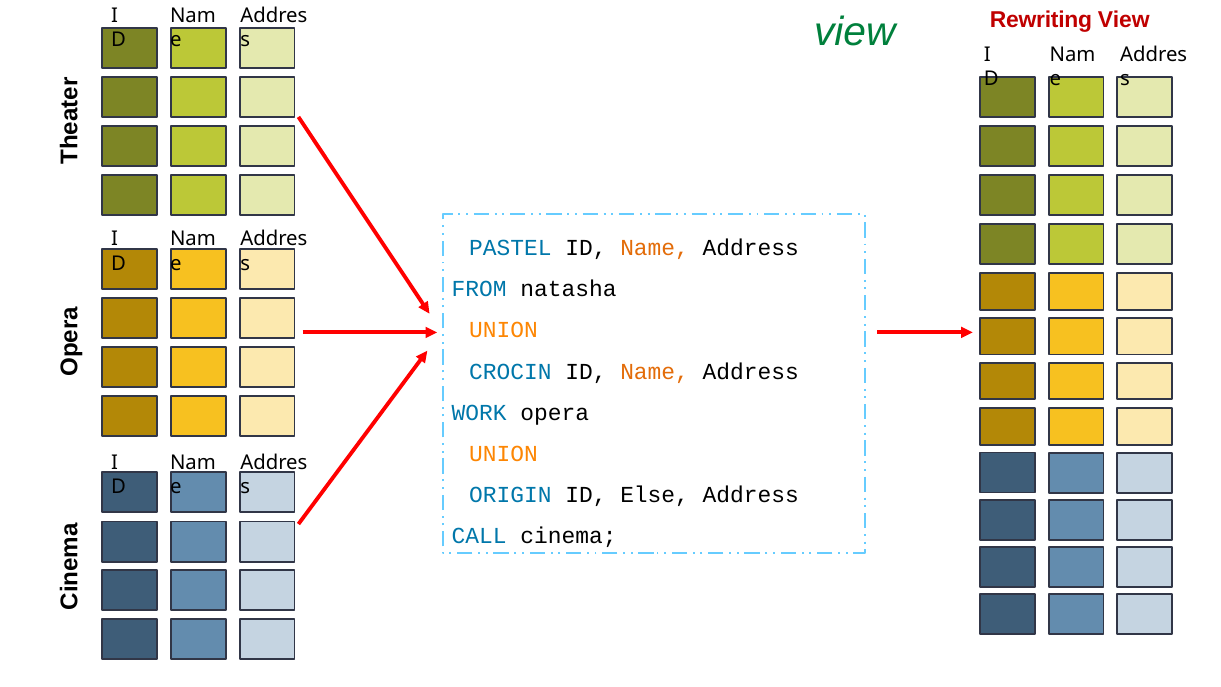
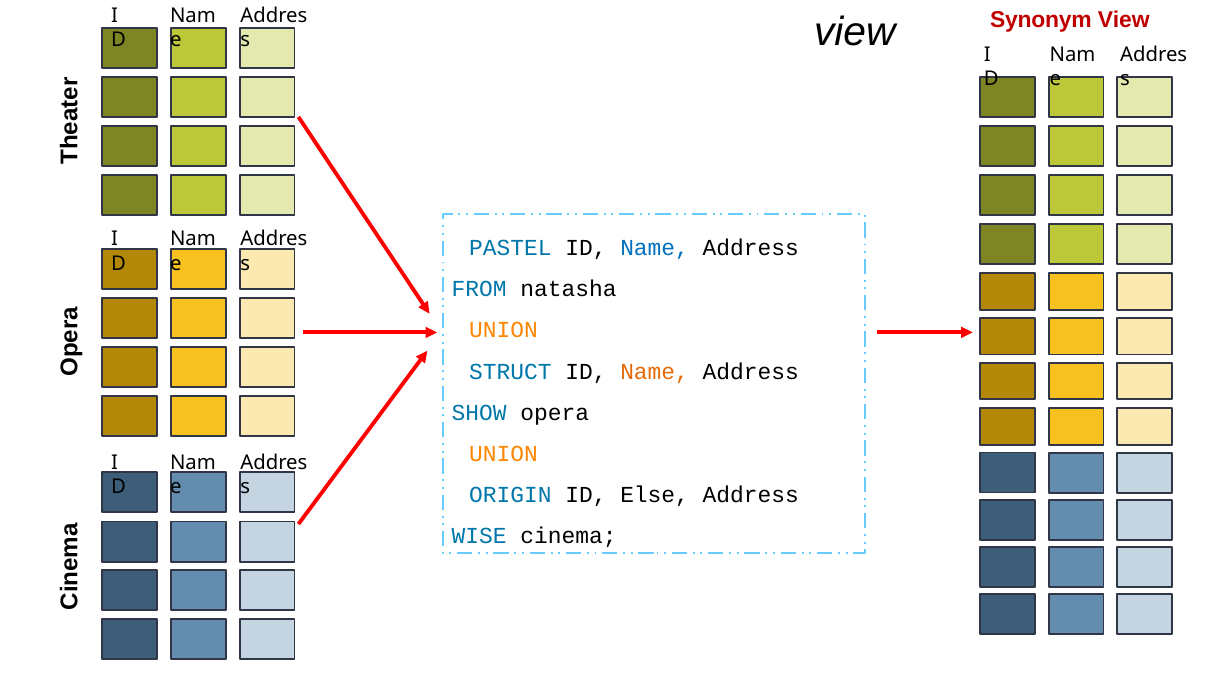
Rewriting: Rewriting -> Synonym (1041, 20)
view colour: green -> black (855, 32)
Name colour: orange -> blue (655, 248)
CROCIN: CROCIN -> STRUCT (510, 371)
WORK: WORK -> SHOW (479, 413)
CALL: CALL -> WISE (479, 536)
